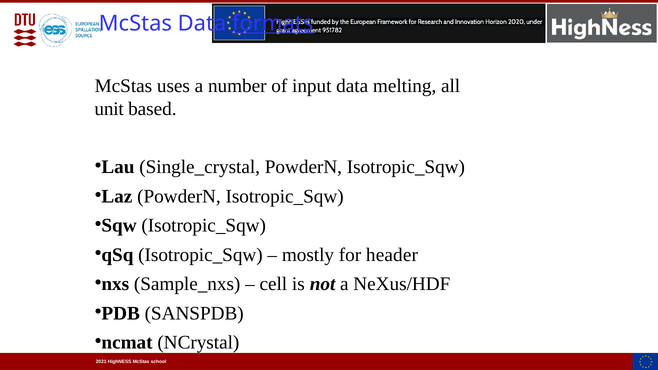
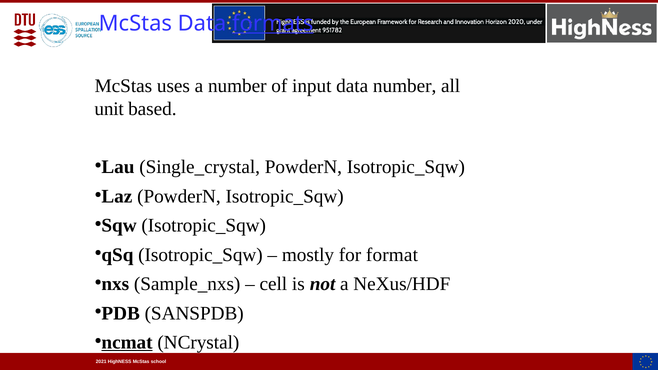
data melting: melting -> number (405, 86)
header: header -> format (392, 255)
ncmat underline: none -> present (127, 343)
